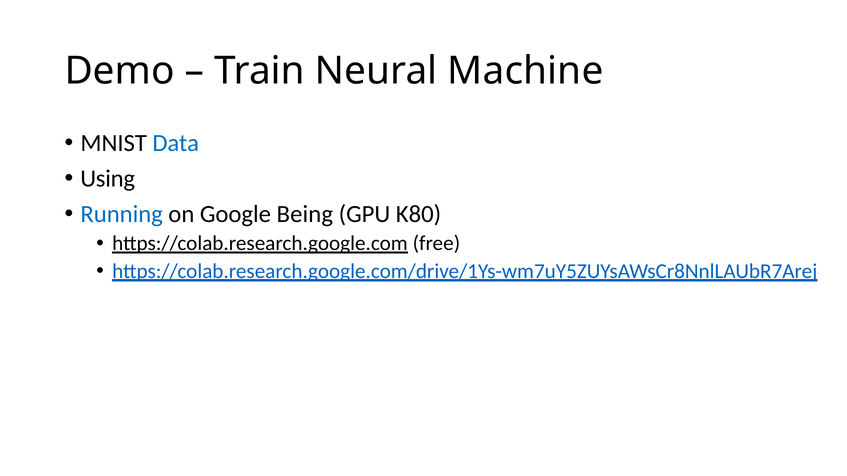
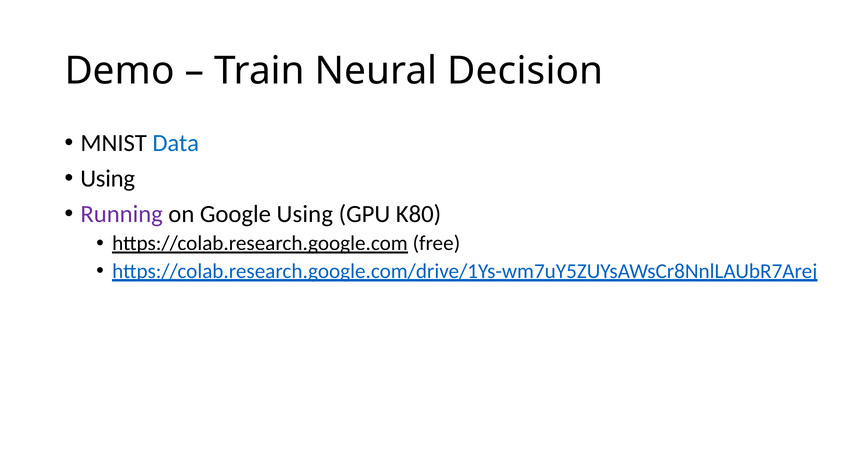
Machine: Machine -> Decision (525, 71)
Running colour: blue -> purple (122, 214)
Google Being: Being -> Using (305, 214)
